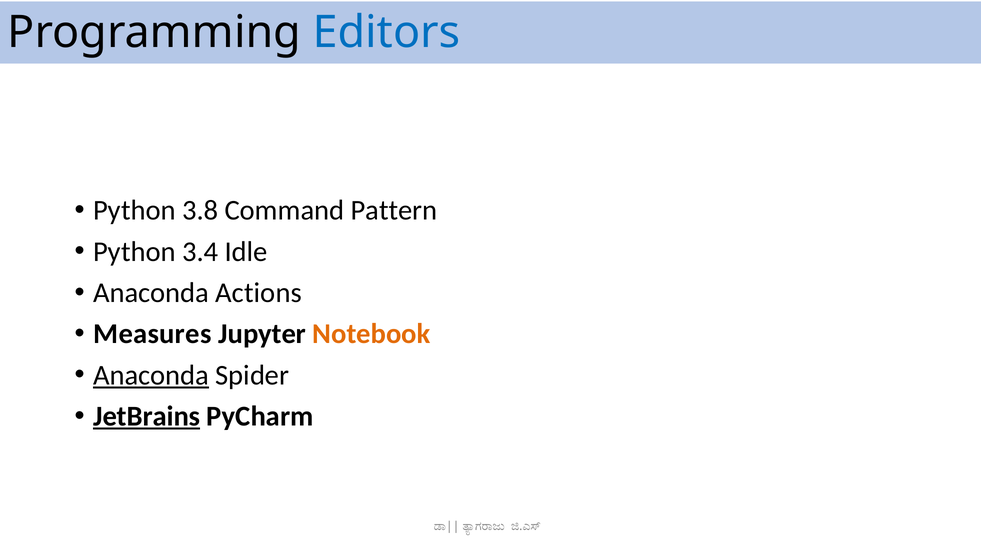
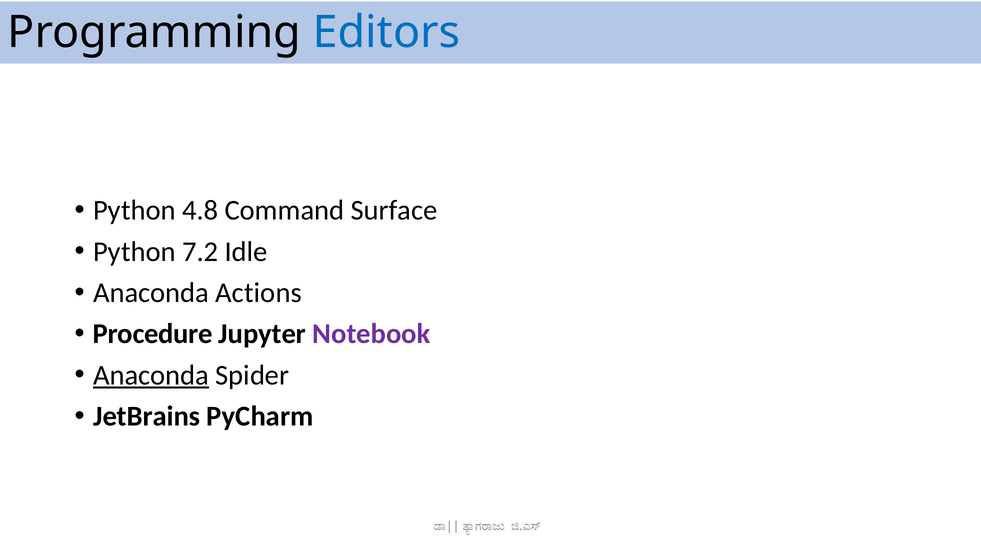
3.8: 3.8 -> 4.8 (200, 210)
Pattern: Pattern -> Surface (394, 210)
3.4: 3.4 -> 7.2 (200, 252)
Measures: Measures -> Procedure (153, 334)
Notebook colour: orange -> purple (371, 334)
JetBrains underline: present -> none (147, 416)
